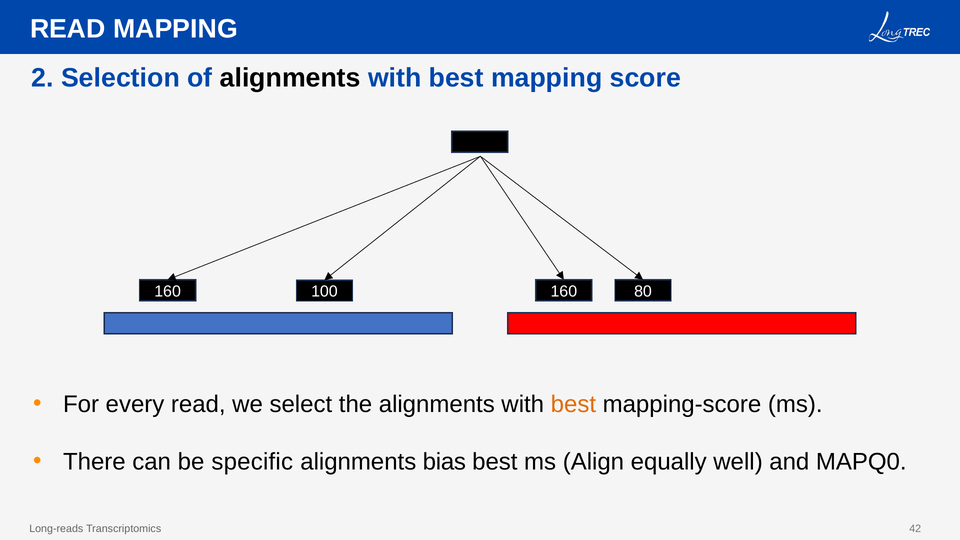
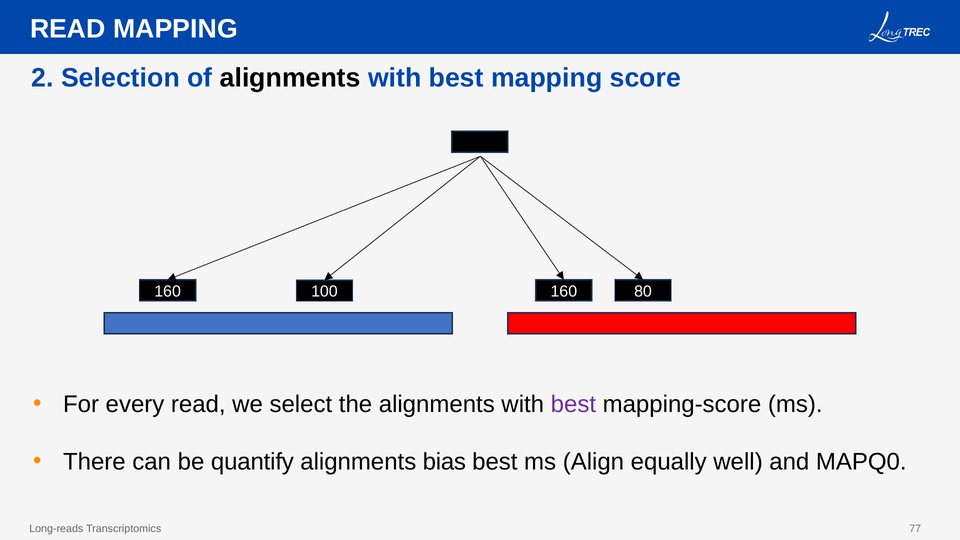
best colour: orange -> purple (573, 404)
specific: specific -> quantify (252, 462)
42: 42 -> 77 (915, 529)
